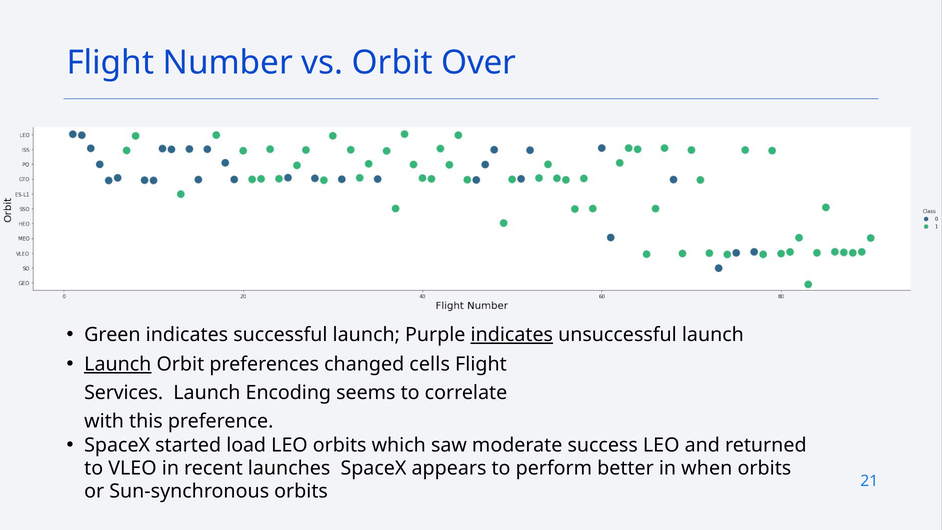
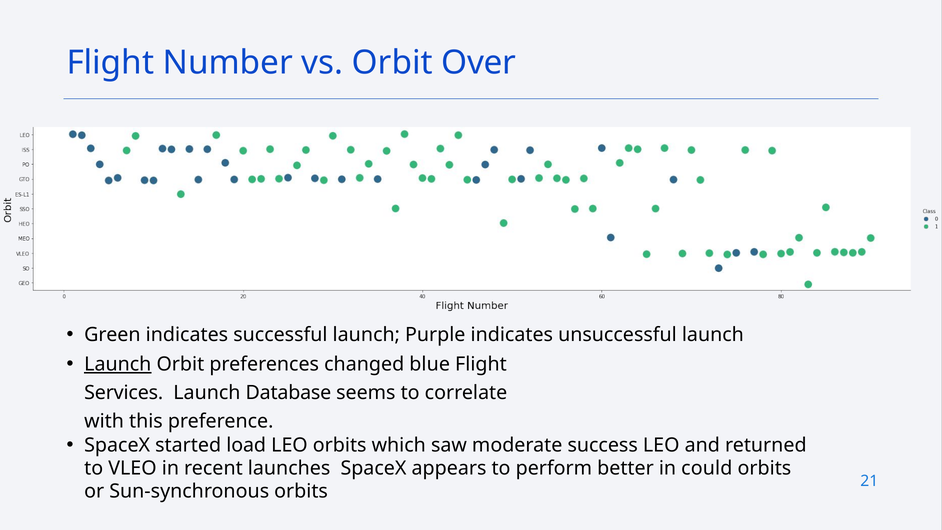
indicates underline: present -> none (512, 335)
cells: cells -> blue (430, 364)
Encoding: Encoding -> Database (288, 393)
when: when -> could (707, 468)
